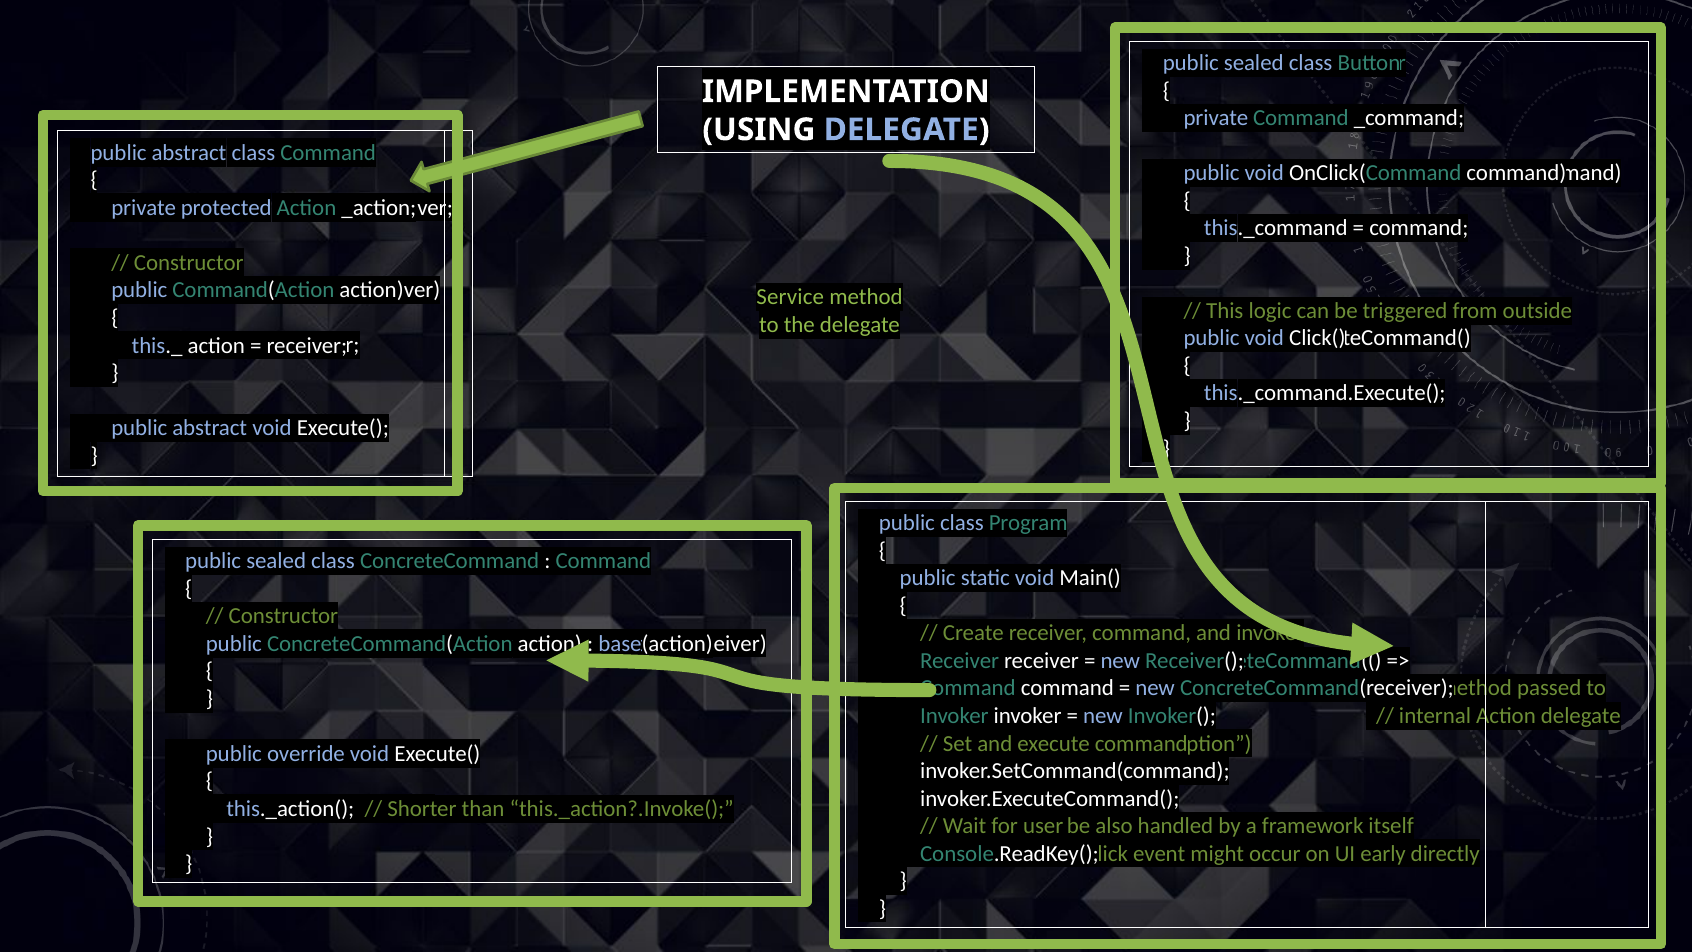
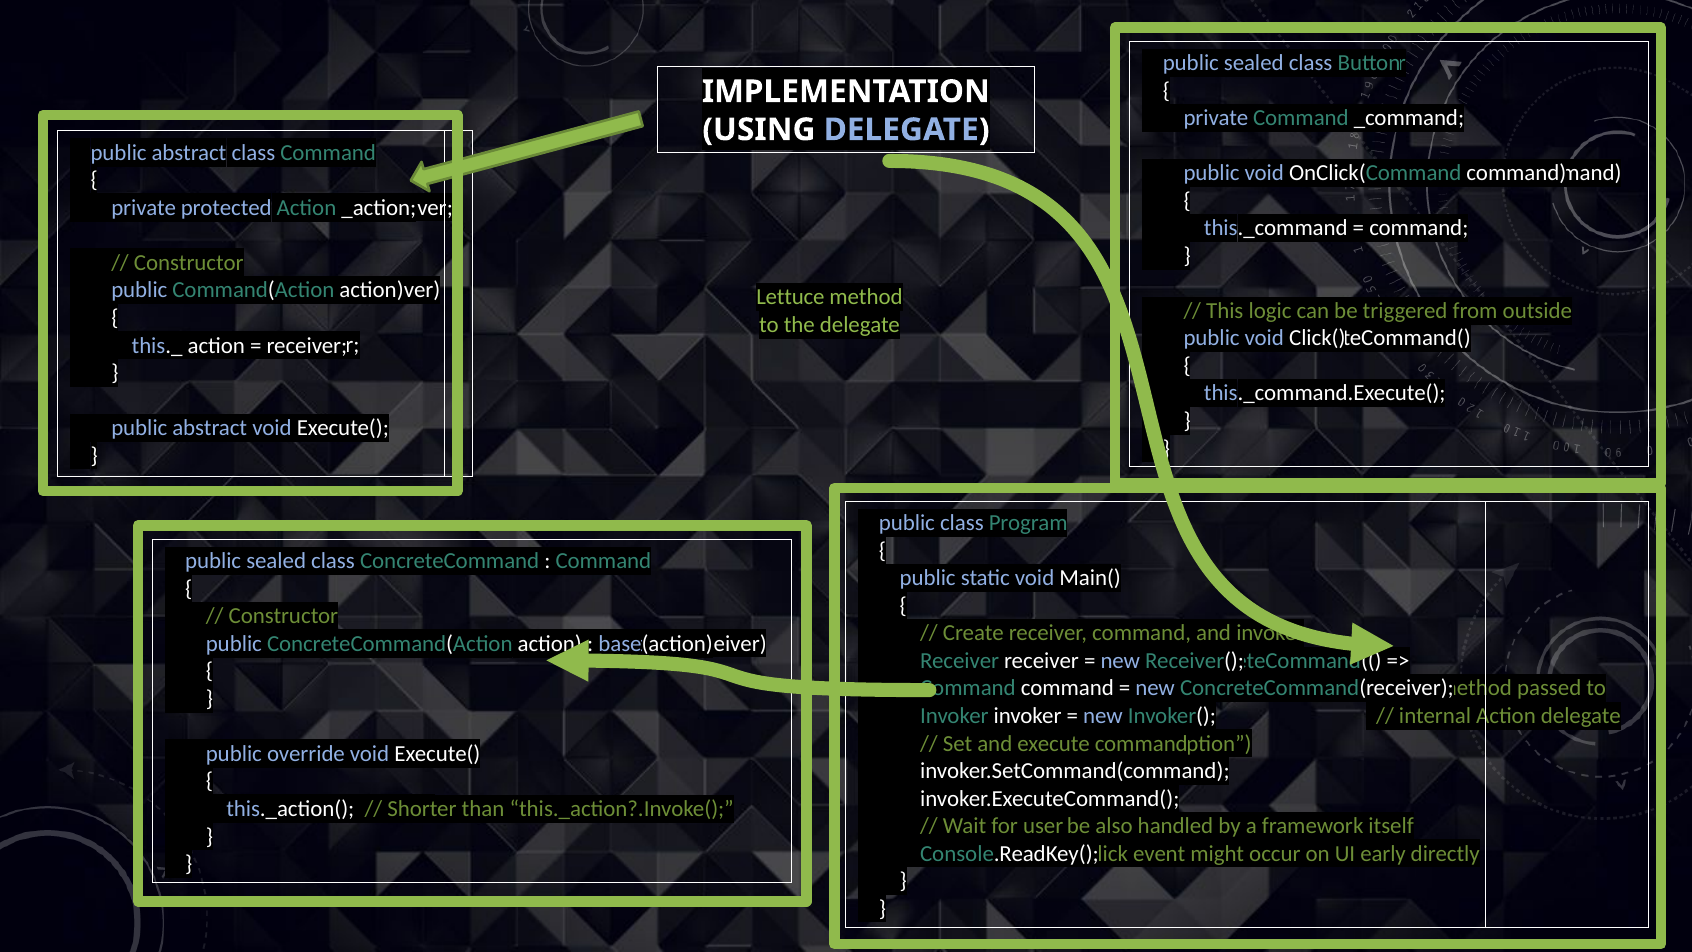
Service: Service -> Lettuce (790, 297)
